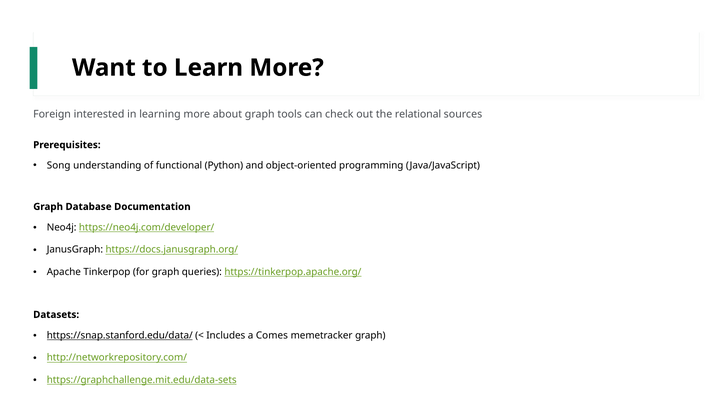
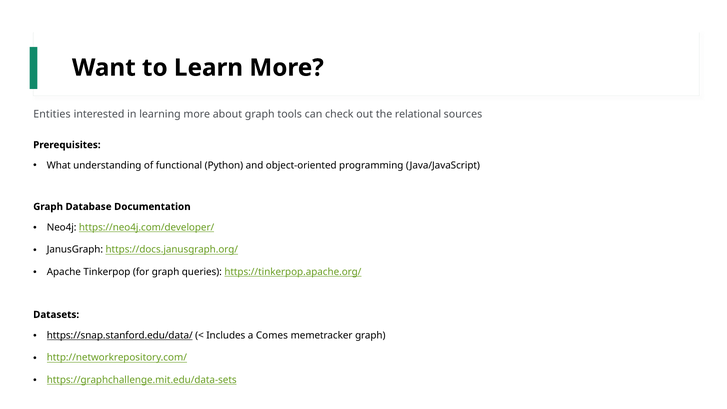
Foreign: Foreign -> Entities (52, 114)
Song: Song -> What (59, 165)
